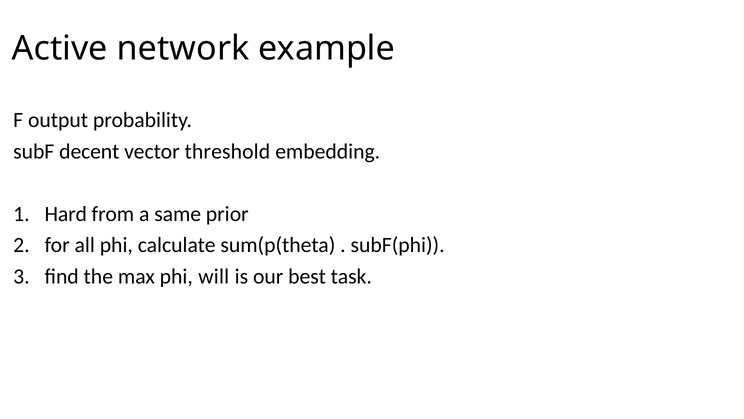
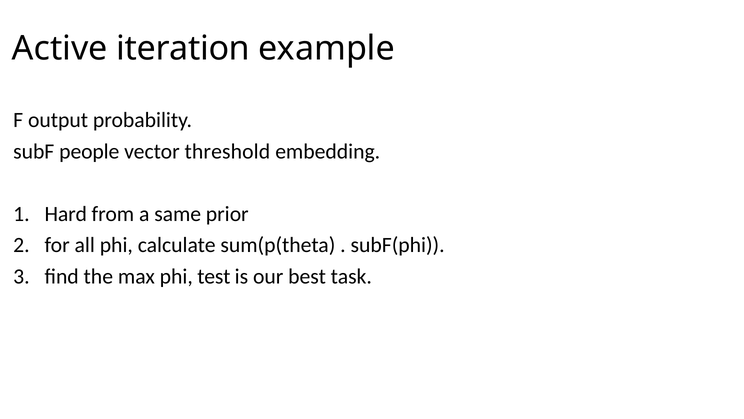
network: network -> iteration (183, 49)
decent: decent -> people (89, 151)
will: will -> test (214, 276)
